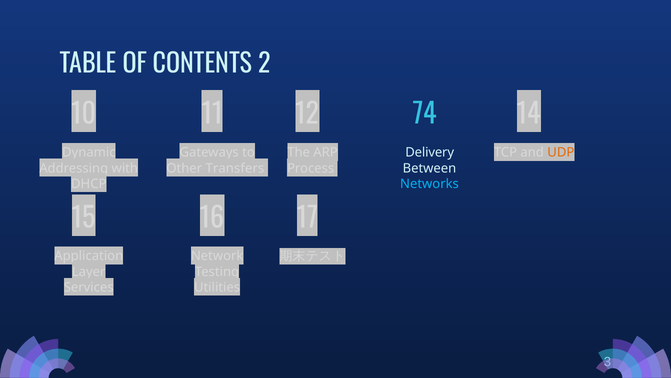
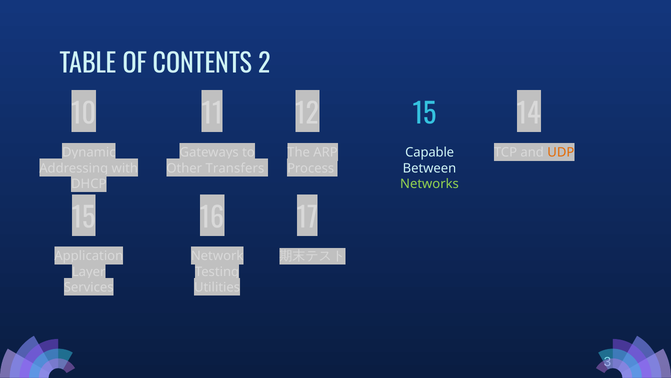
12 74: 74 -> 15 (425, 114)
Delivery: Delivery -> Capable (430, 152)
Networks colour: light blue -> light green (429, 184)
